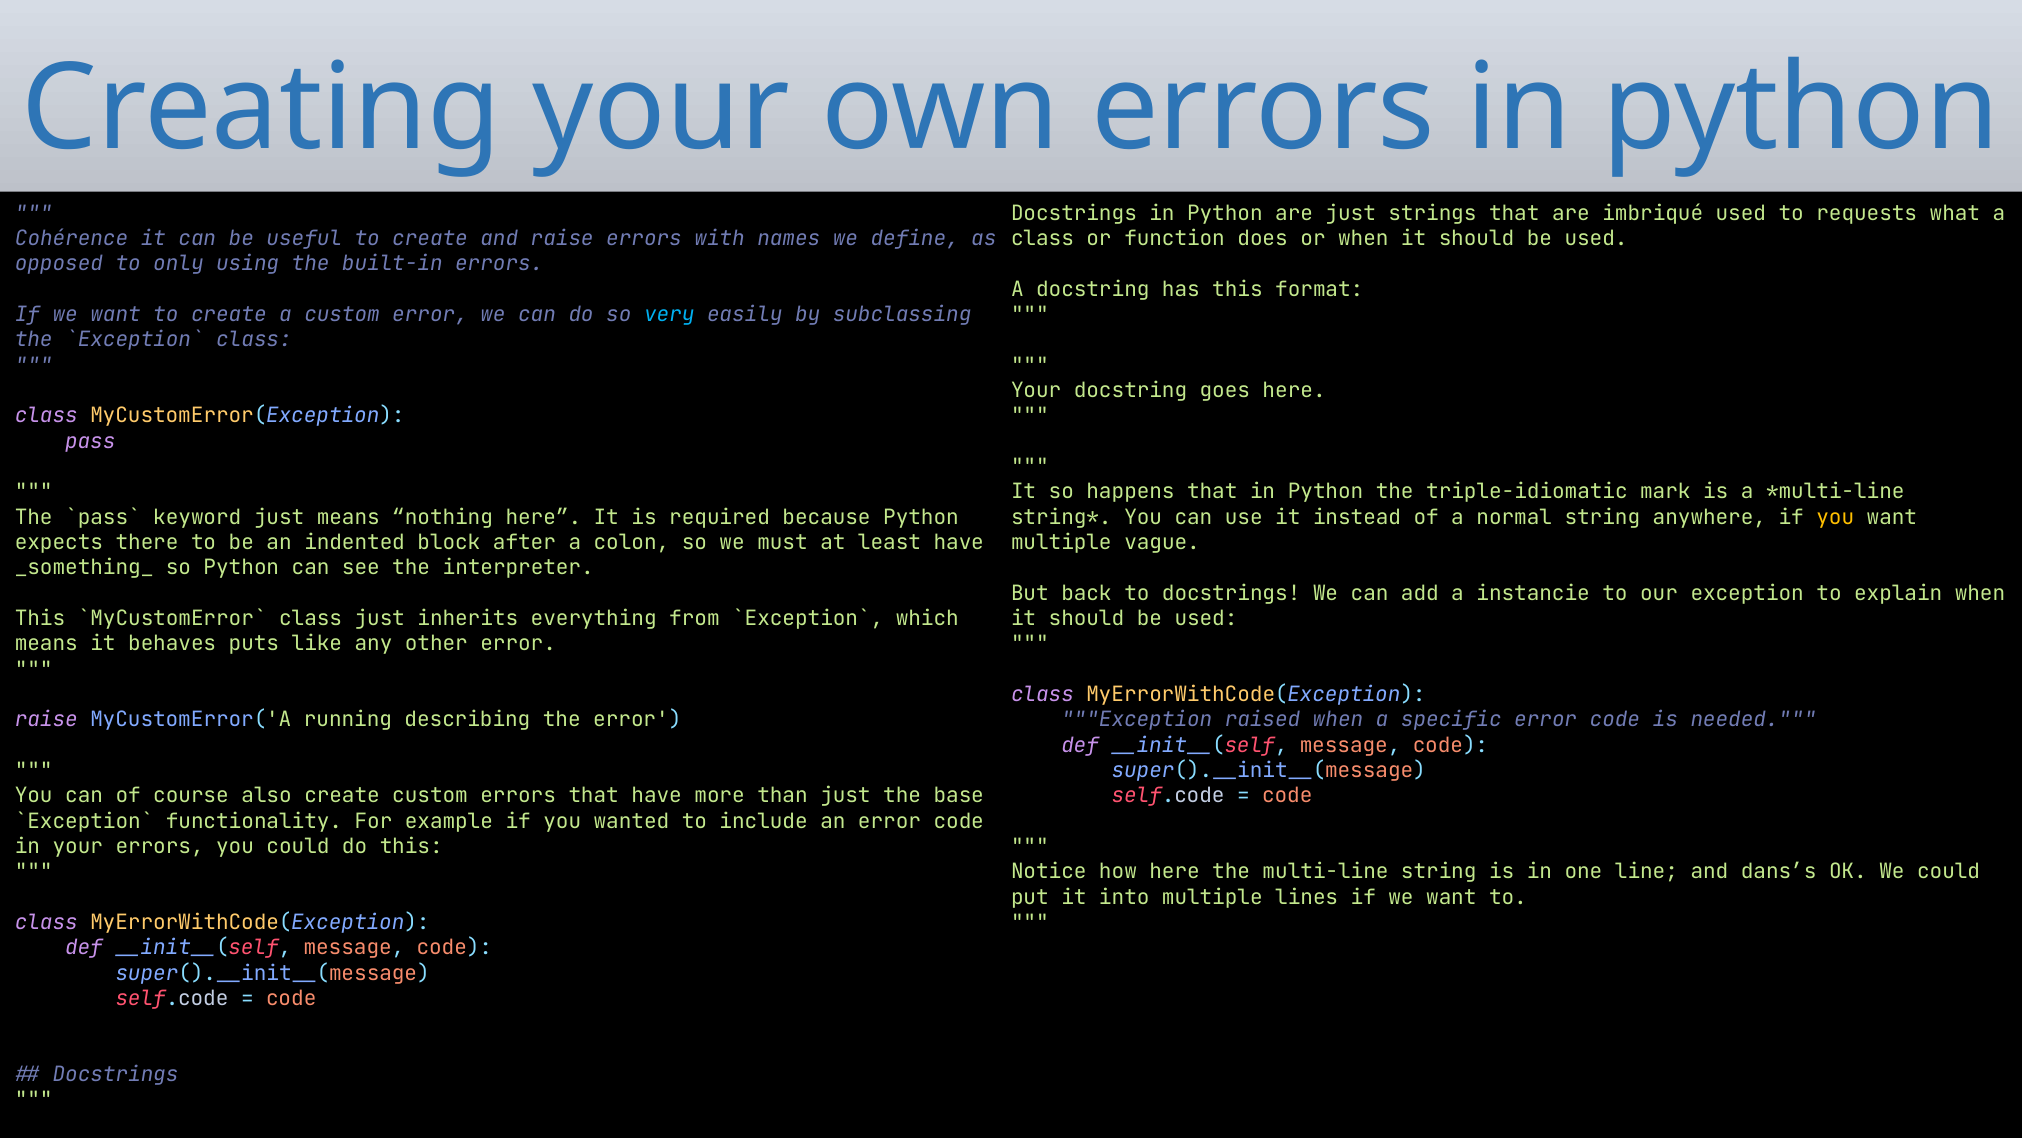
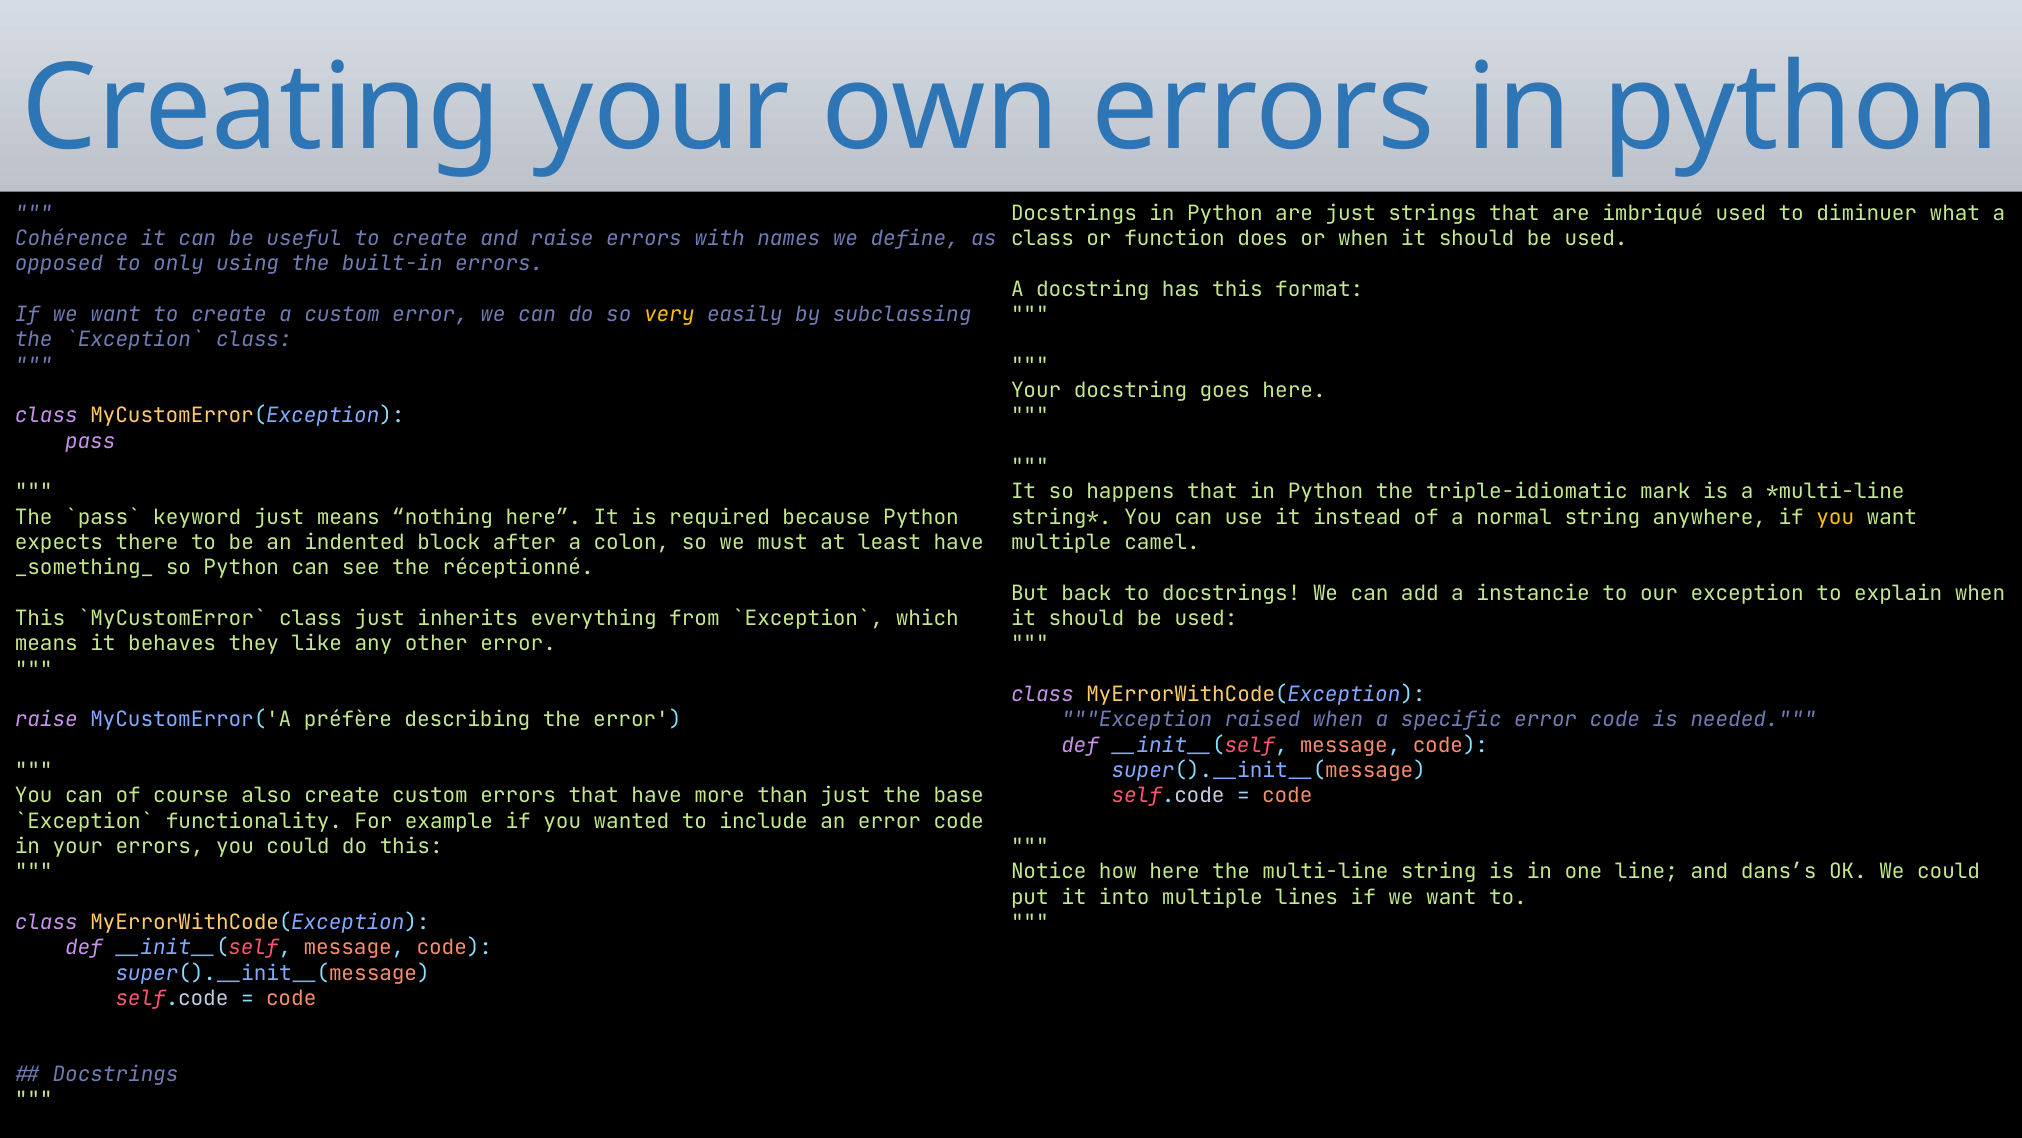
requests: requests -> diminuer (1867, 213)
very colour: light blue -> yellow (669, 314)
vague: vague -> camel (1162, 542)
interpreter: interpreter -> réceptionné (518, 568)
puts: puts -> they (254, 643)
running: running -> préfère (348, 719)
